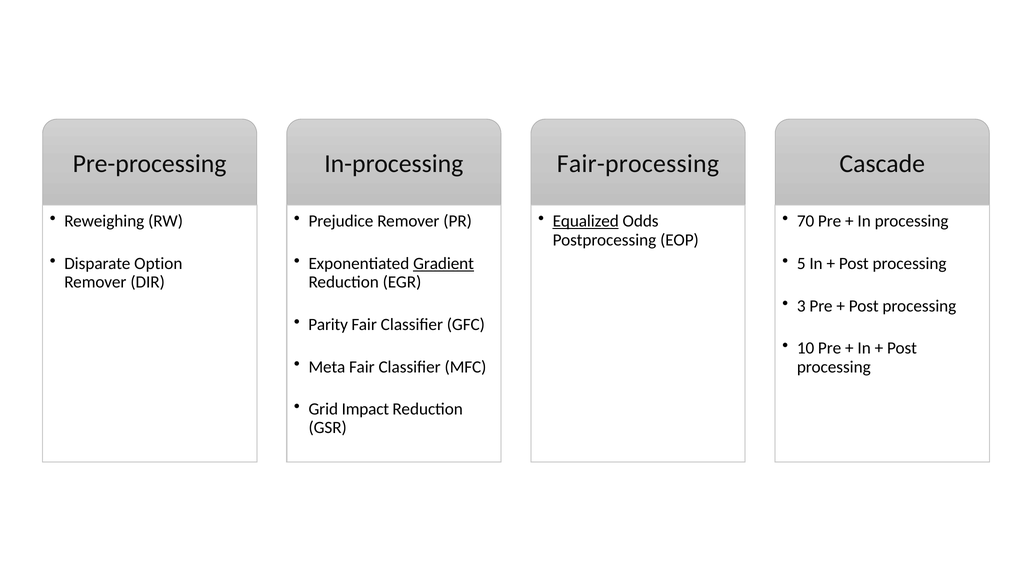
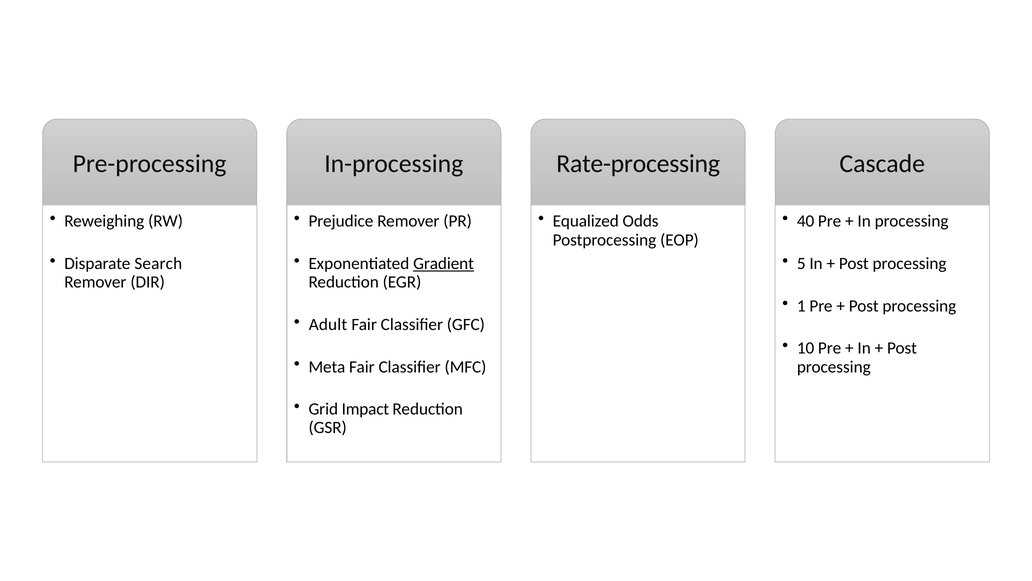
Fair-processing: Fair-processing -> Rate-processing (638, 164)
Equalized underline: present -> none (586, 221)
70: 70 -> 40 (806, 221)
Option: Option -> Search (158, 263)
3: 3 -> 1 (801, 306)
Parity: Parity -> Adult (328, 324)
